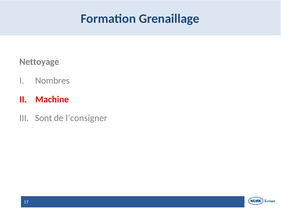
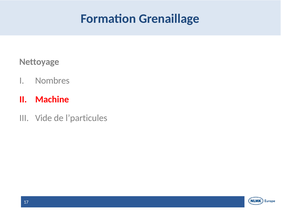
Sont: Sont -> Vide (44, 118)
l’consigner: l’consigner -> l’particules (86, 118)
